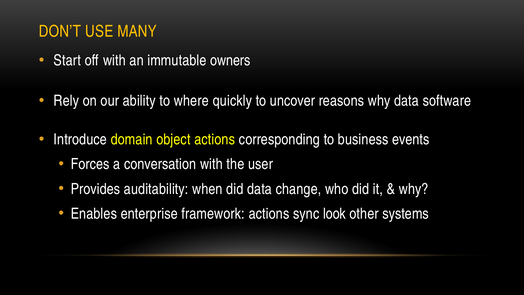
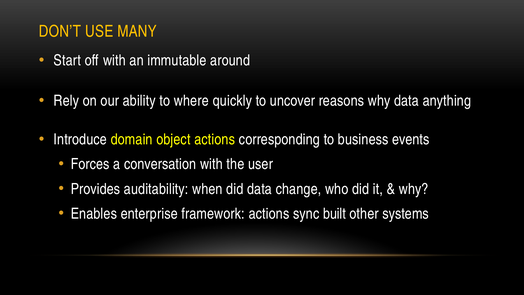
owners: owners -> around (230, 61)
software: software -> anything (447, 101)
look: look -> built (334, 214)
